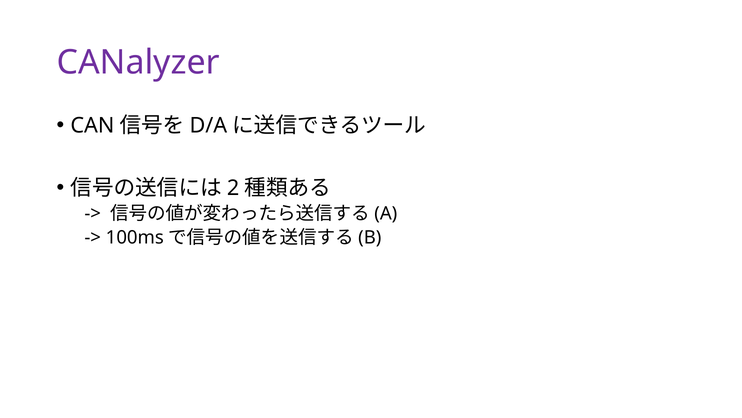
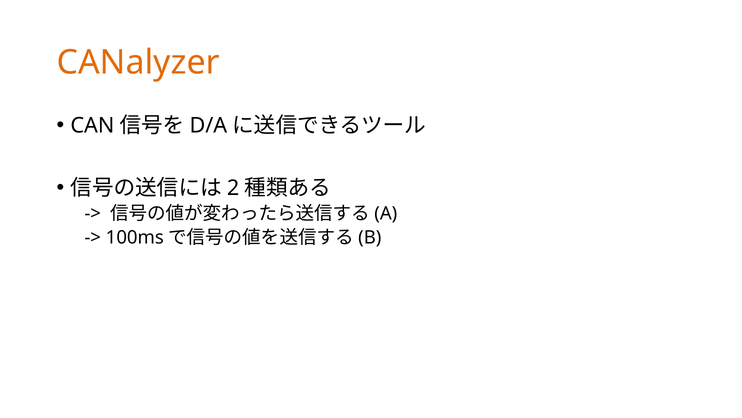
CANalyzer colour: purple -> orange (138, 62)
